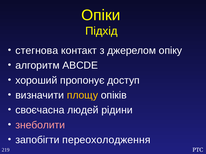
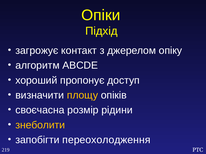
стегнова: стегнова -> загрожує (37, 51)
людей: людей -> розмір (83, 110)
знеболити colour: pink -> yellow (40, 125)
